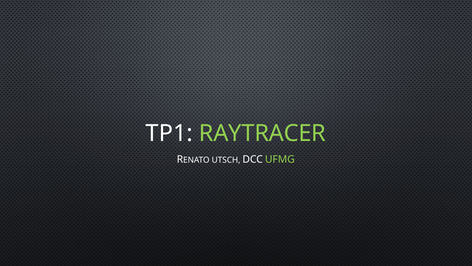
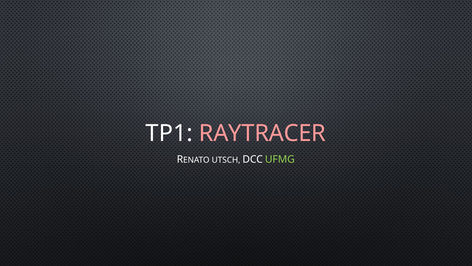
RAYTRACER colour: light green -> pink (262, 133)
